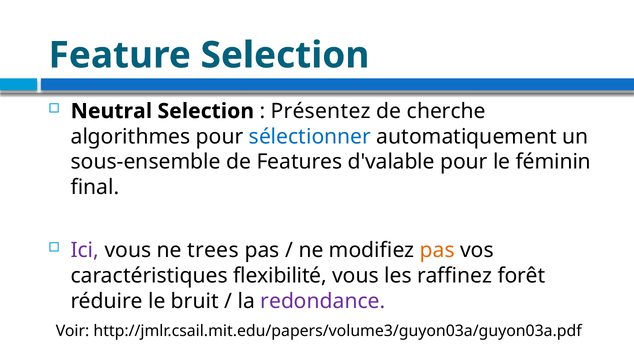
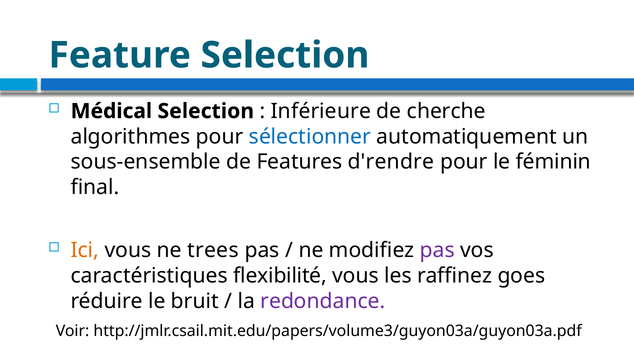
Neutral: Neutral -> Médical (111, 111)
Présentez: Présentez -> Inférieure (321, 111)
d'valable: d'valable -> d'rendre (391, 162)
Ici colour: purple -> orange (85, 250)
pas colour: orange -> purple (437, 250)
forêt: forêt -> goes (521, 276)
